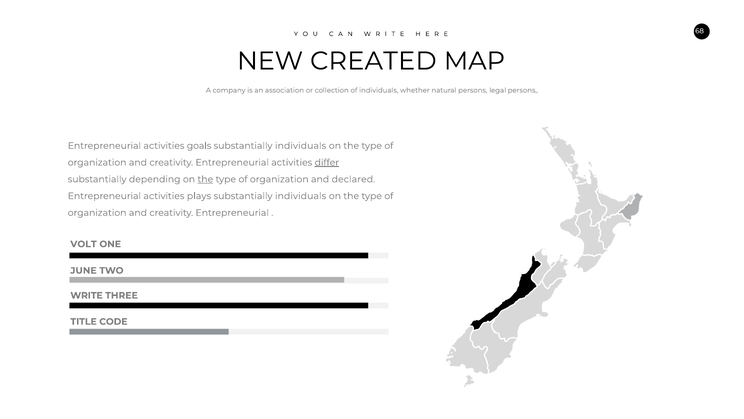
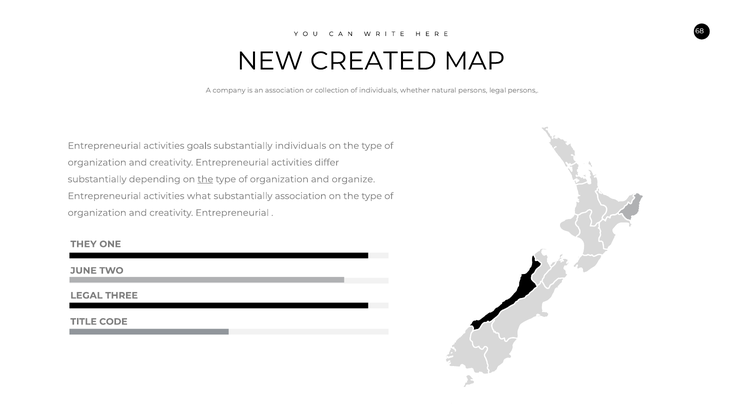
differ underline: present -> none (327, 162)
declared: declared -> organize (353, 179)
plays: plays -> what (199, 196)
individuals: individuals -> association (301, 196)
VOLT: VOLT -> THEY (84, 244)
WRITE: WRITE -> LEGAL (86, 295)
